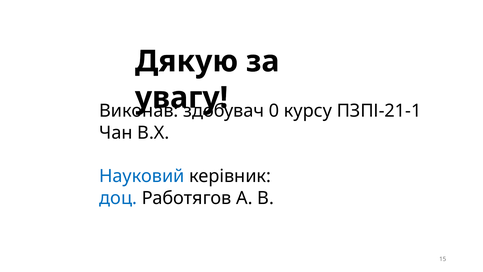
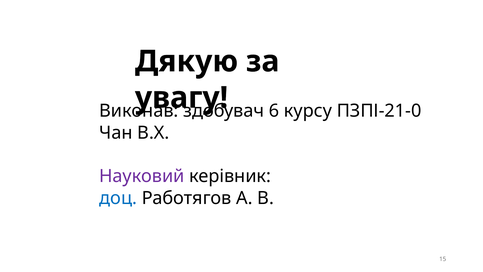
0: 0 -> 6 (274, 111)
ПЗПІ-21-1: ПЗПІ-21-1 -> ПЗПІ-21-0 (379, 111)
Науковий colour: blue -> purple (142, 176)
